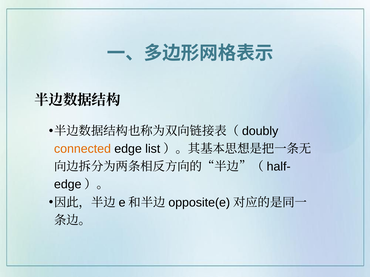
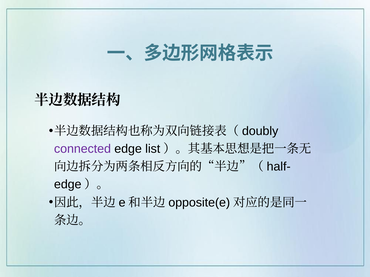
connected colour: orange -> purple (82, 149)
